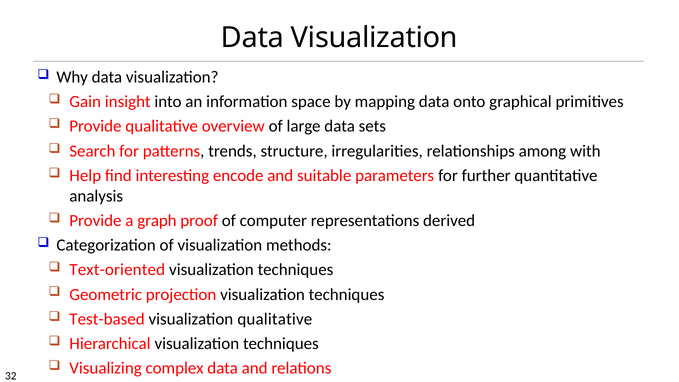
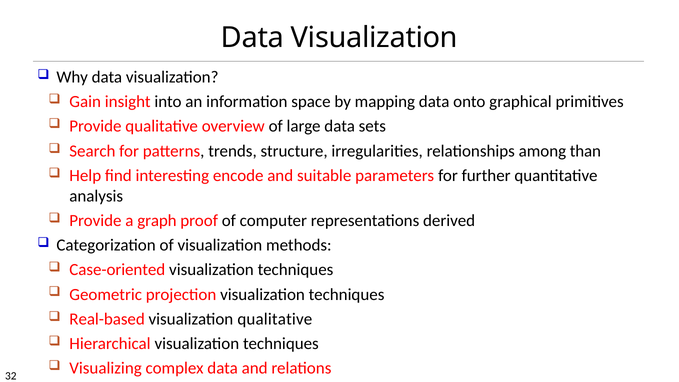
with: with -> than (585, 151)
Text-oriented: Text-oriented -> Case-oriented (117, 270)
Test-based: Test-based -> Real-based (107, 319)
